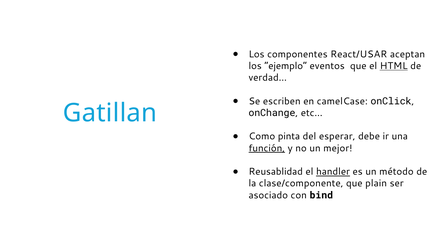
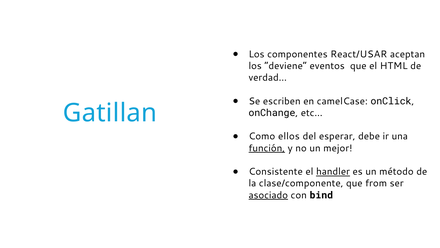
ejemplo: ejemplo -> deviene (286, 66)
HTML underline: present -> none (394, 66)
pinta: pinta -> ellos (289, 136)
Reusablidad: Reusablidad -> Consistente (276, 171)
plain: plain -> from (376, 183)
asociado underline: none -> present (268, 195)
